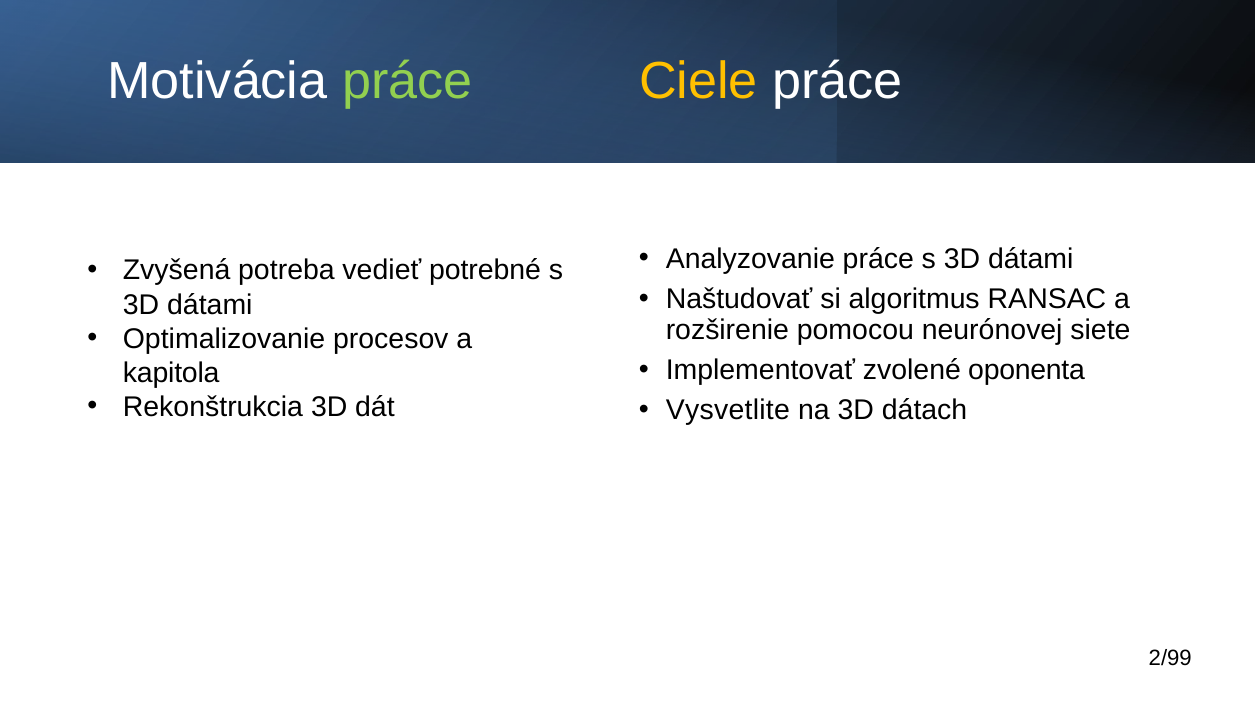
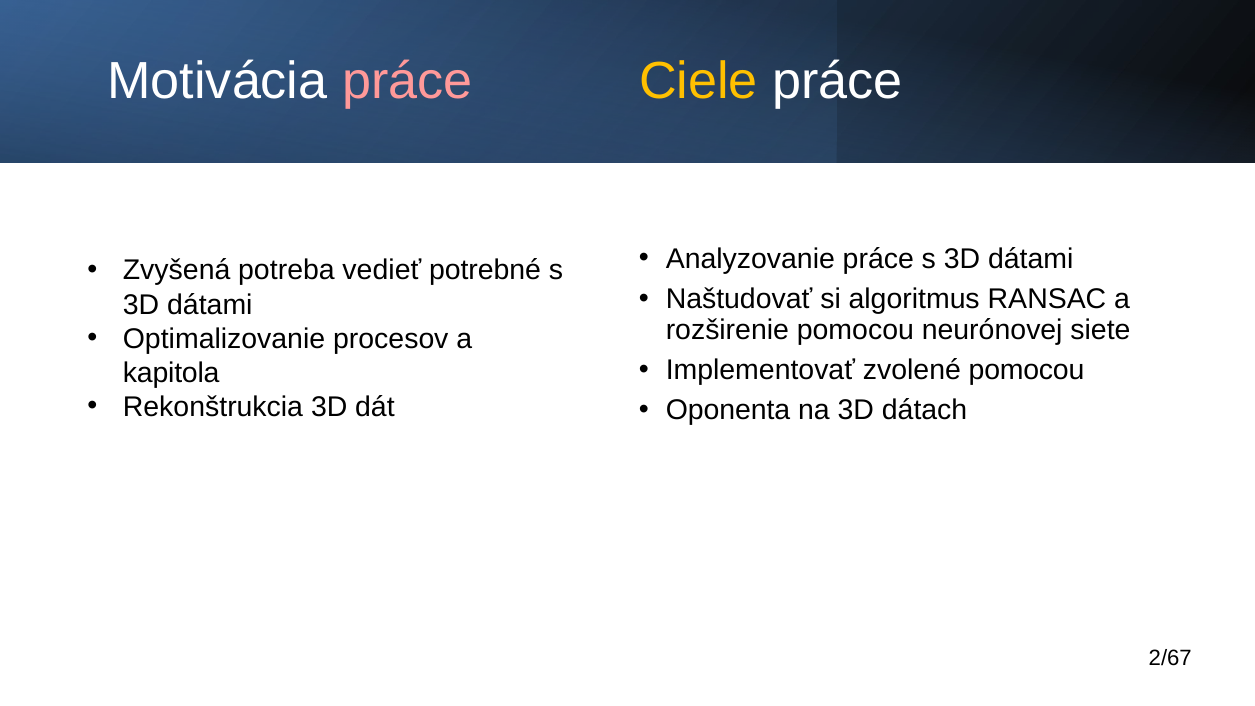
práce colour: light green -> pink (407, 81)
zvolené oponenta: oponenta -> pomocou (1027, 370)
Vysvetlite: Vysvetlite -> Oponenta (728, 410)
2/99: 2/99 -> 2/67 (1170, 658)
